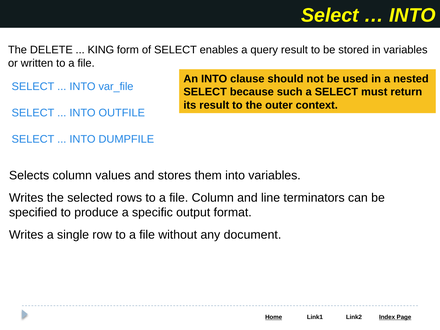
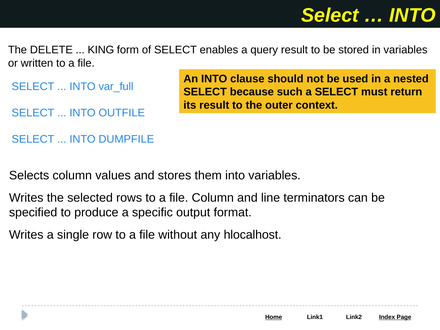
var_file: var_file -> var_full (116, 86)
document: document -> hlocalhost (253, 235)
